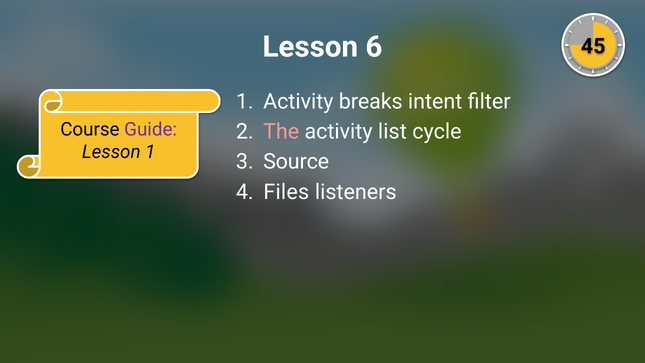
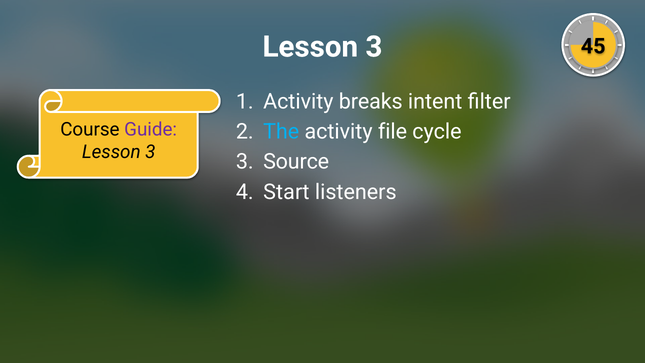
6: 6 -> 3 (374, 47)
The colour: pink -> light blue (281, 132)
list: list -> file (392, 132)
1: 1 -> 3 (150, 152)
Files: Files -> Start (286, 192)
